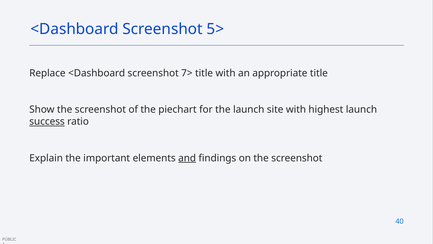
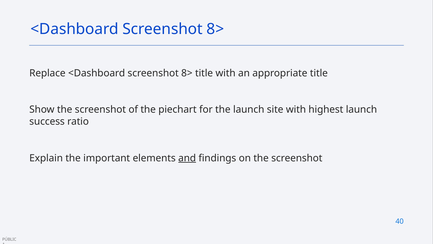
5>: 5> -> 8> (215, 29)
Replace <Dashboard screenshot 7>: 7> -> 8> (187, 73)
success underline: present -> none (47, 121)
